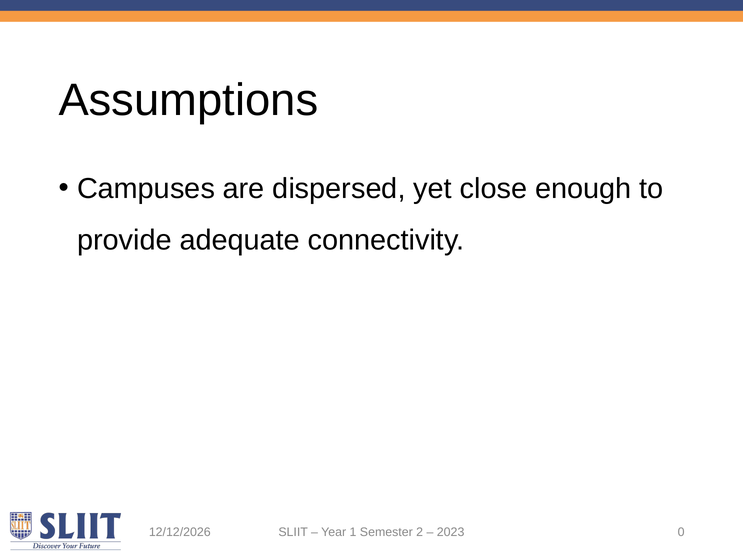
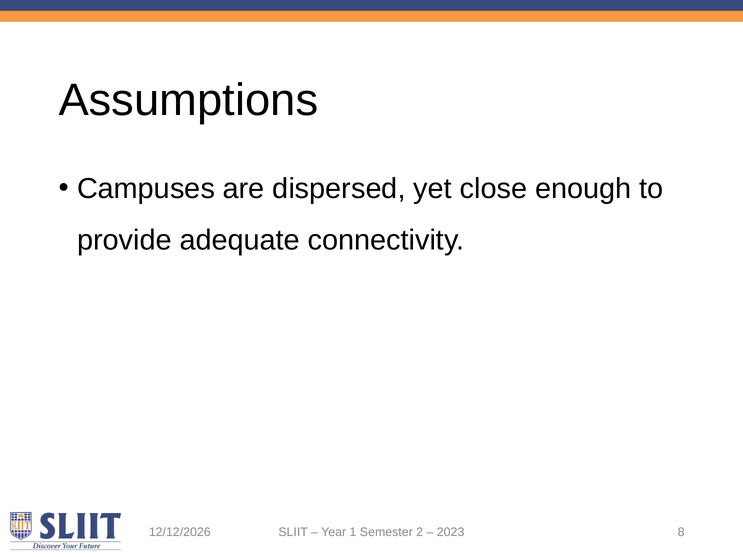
0: 0 -> 8 (681, 532)
